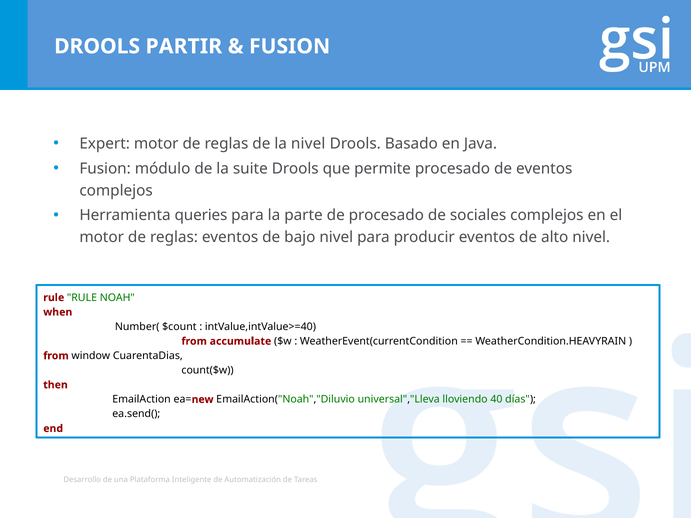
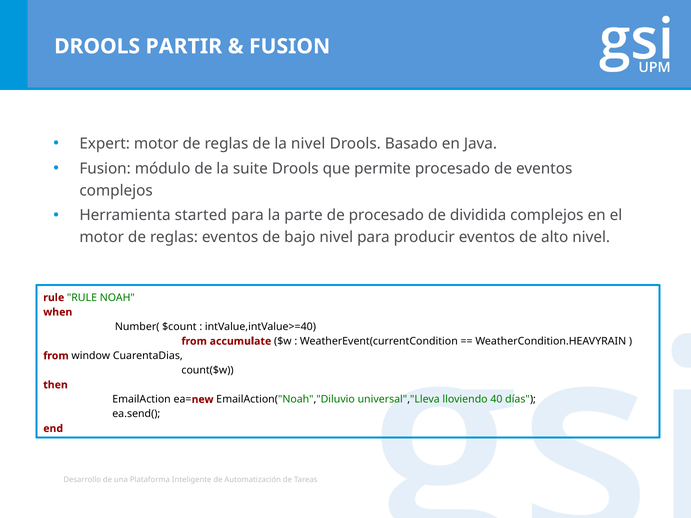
queries: queries -> started (201, 216)
sociales: sociales -> dividida (478, 216)
